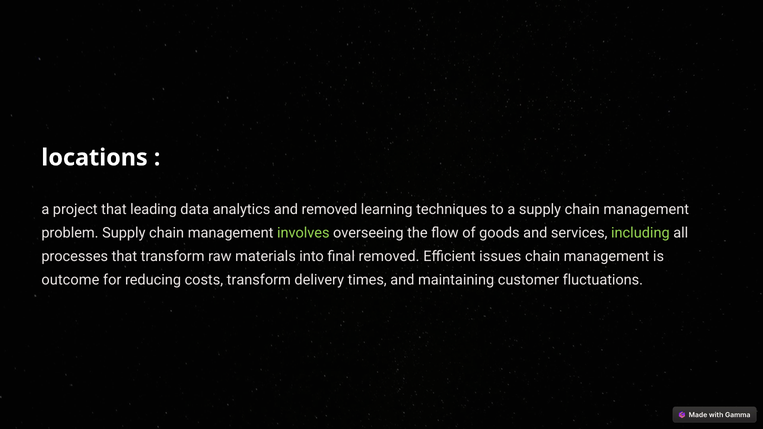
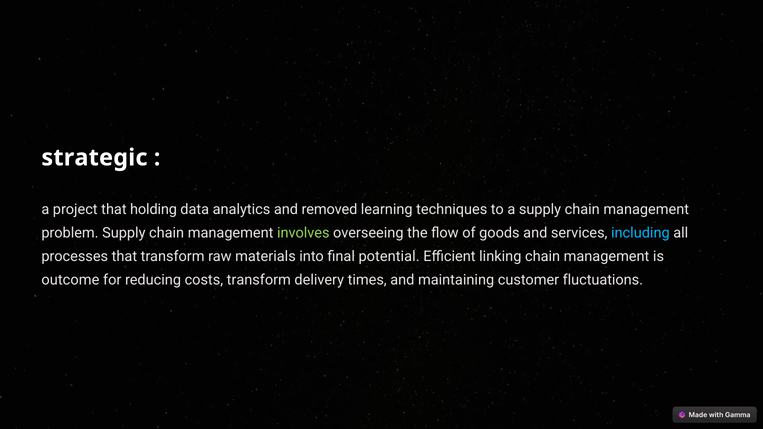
locations: locations -> strategic (94, 158)
leading: leading -> holding (154, 210)
including colour: light green -> light blue (640, 233)
final removed: removed -> potential (389, 257)
issues: issues -> linking (500, 257)
